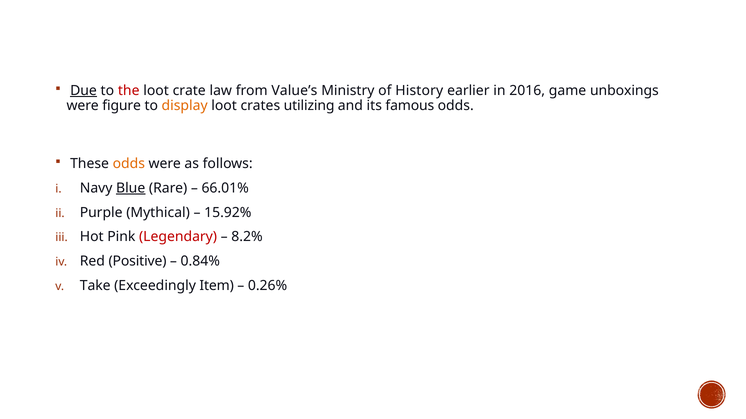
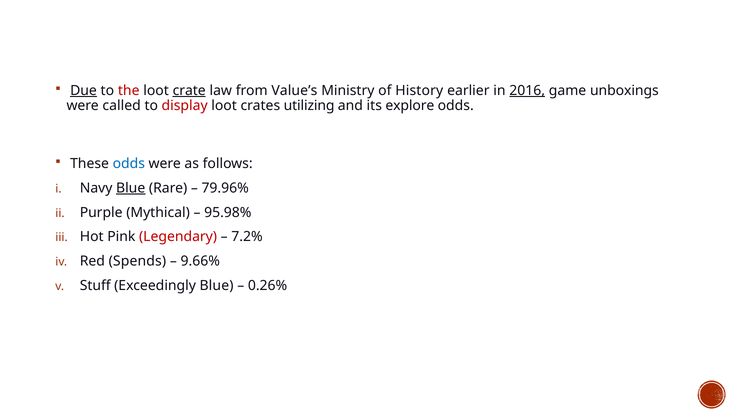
crate underline: none -> present (189, 91)
2016 underline: none -> present (527, 91)
figure: figure -> called (122, 106)
display colour: orange -> red (185, 106)
famous: famous -> explore (410, 106)
odds colour: orange -> blue (129, 164)
66.01%: 66.01% -> 79.96% (225, 188)
15.92%: 15.92% -> 95.98% (228, 213)
8.2%: 8.2% -> 7.2% (247, 237)
Positive: Positive -> Spends (137, 262)
0.84%: 0.84% -> 9.66% (200, 262)
Take: Take -> Stuff (95, 286)
Exceedingly Item: Item -> Blue (217, 286)
